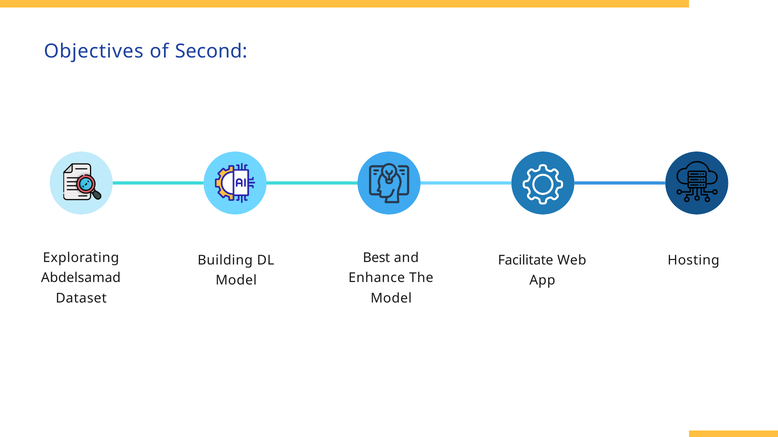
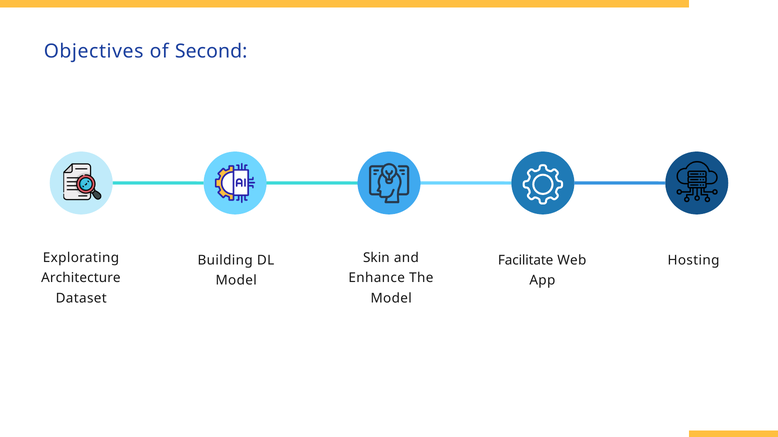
Best: Best -> Skin (376, 258)
Abdelsamad: Abdelsamad -> Architecture (81, 278)
